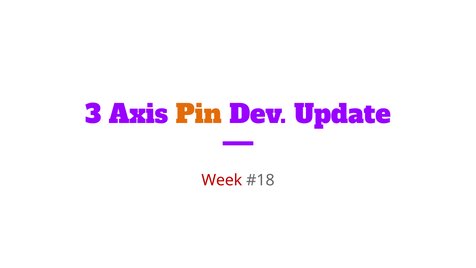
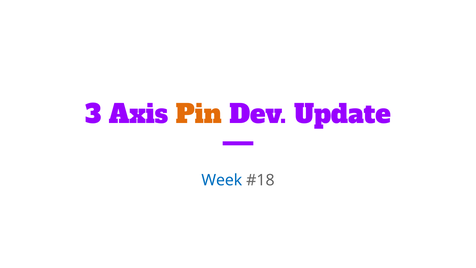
Week colour: red -> blue (222, 180)
